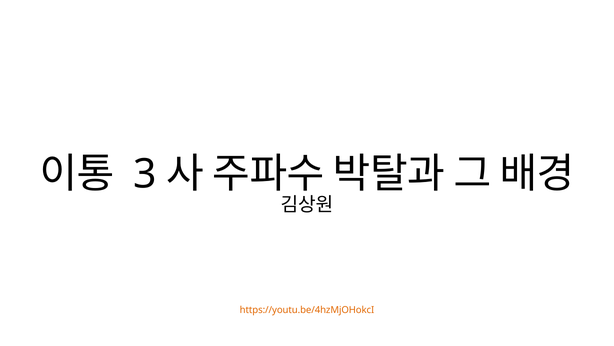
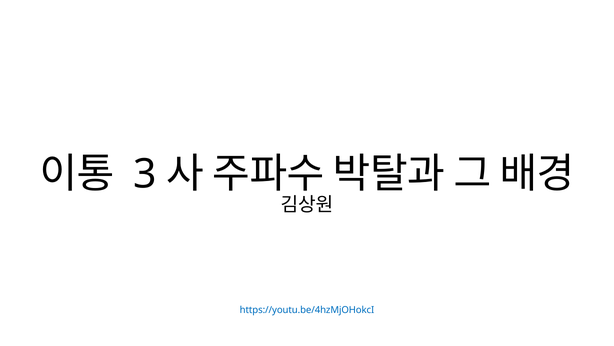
https://youtu.be/4hzMjOHokcI colour: orange -> blue (307, 310)
